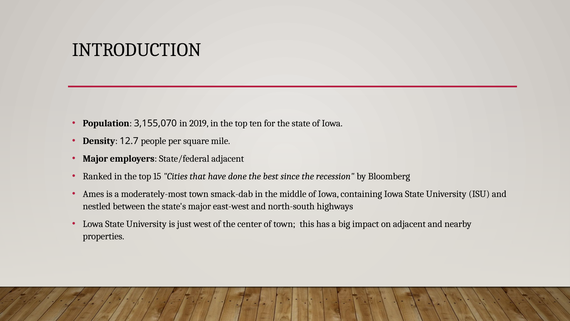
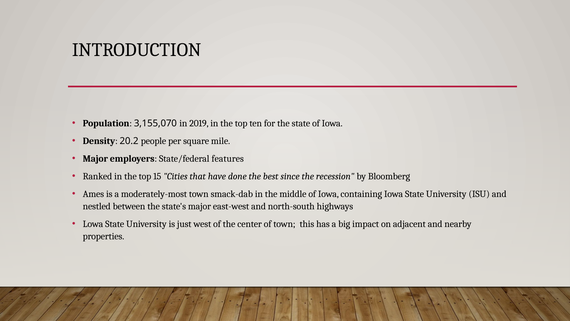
12.7: 12.7 -> 20.2 (129, 141)
State/federal adjacent: adjacent -> features (228, 159)
